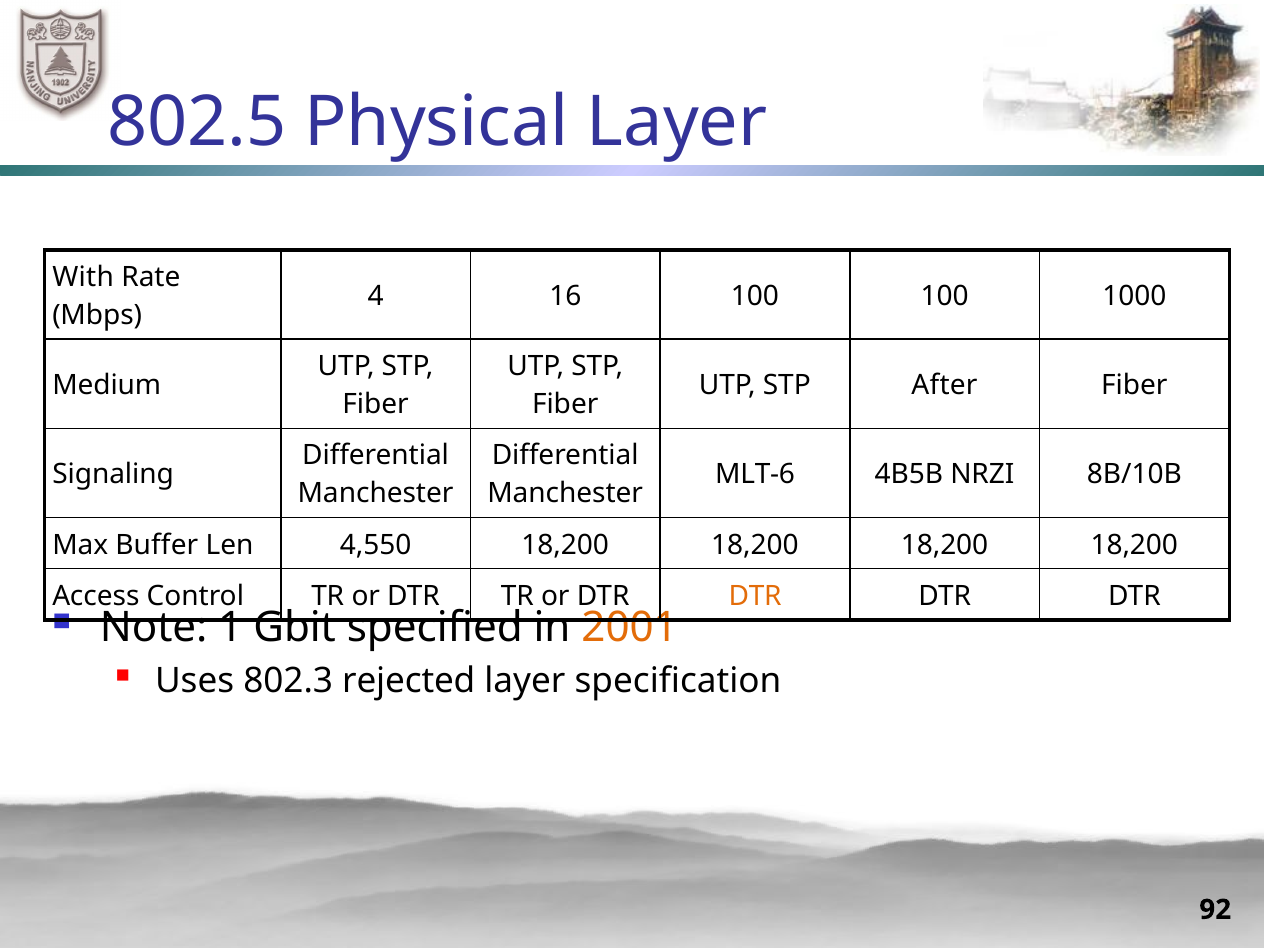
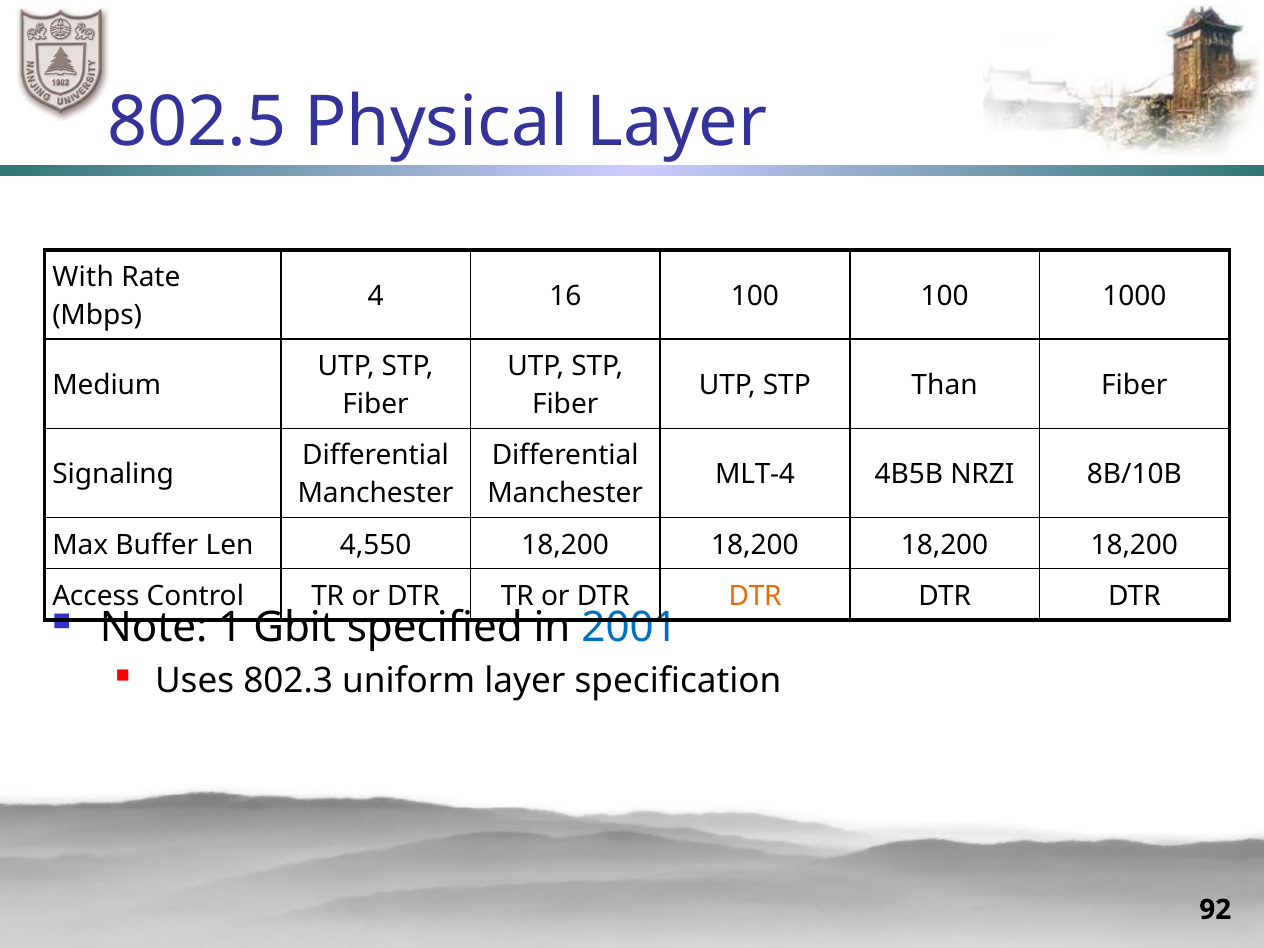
After: After -> Than (945, 385)
MLT-6: MLT-6 -> MLT-4 (755, 475)
2001 colour: orange -> blue (630, 628)
rejected: rejected -> uniform (409, 681)
